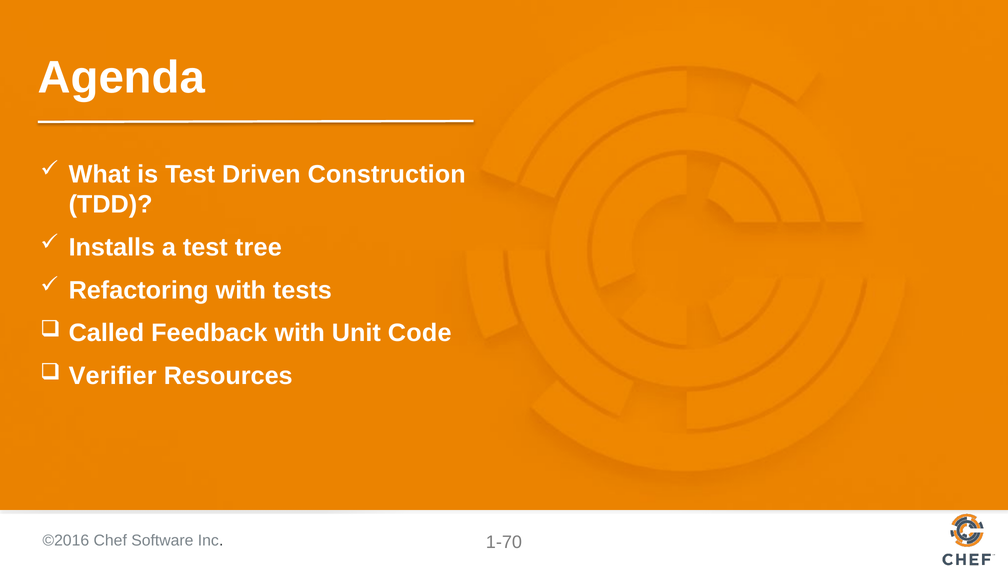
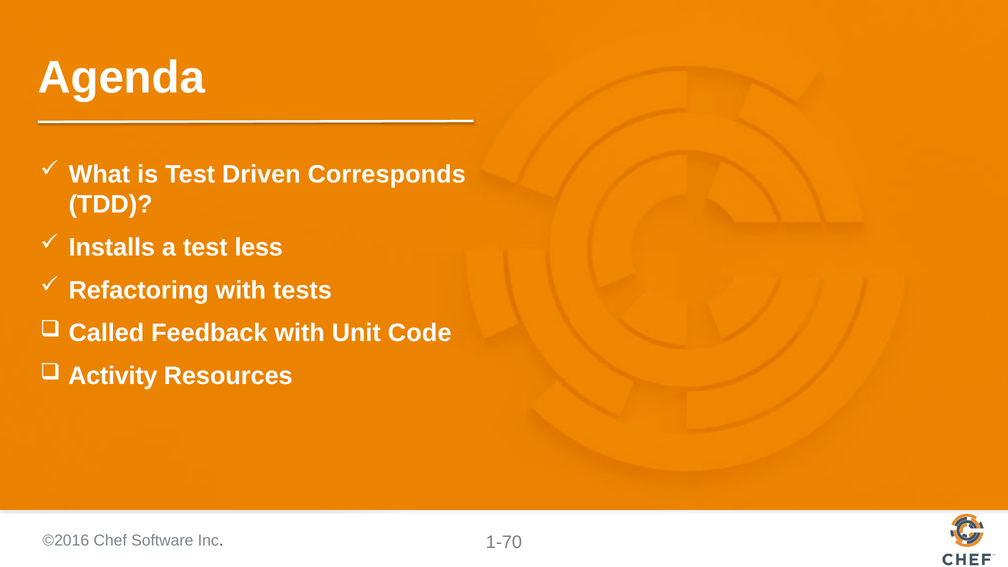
Construction: Construction -> Corresponds (387, 174)
tree: tree -> less (259, 247)
Verifier: Verifier -> Activity (113, 376)
